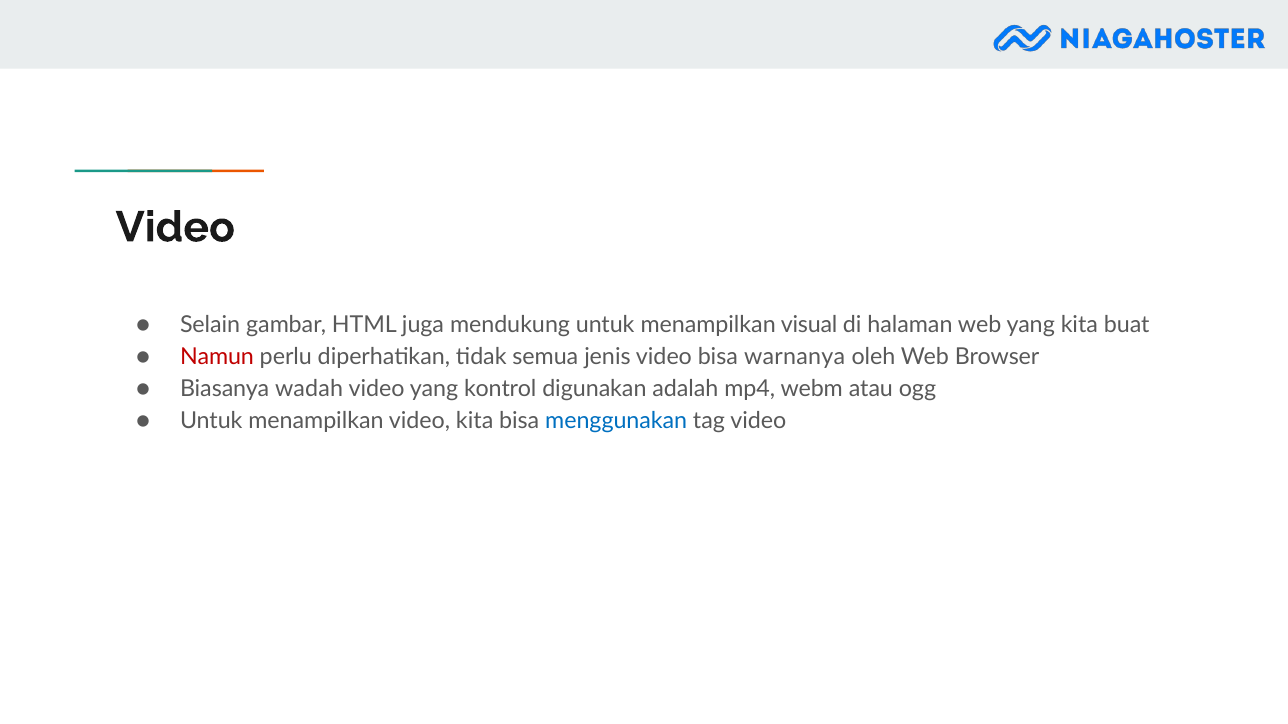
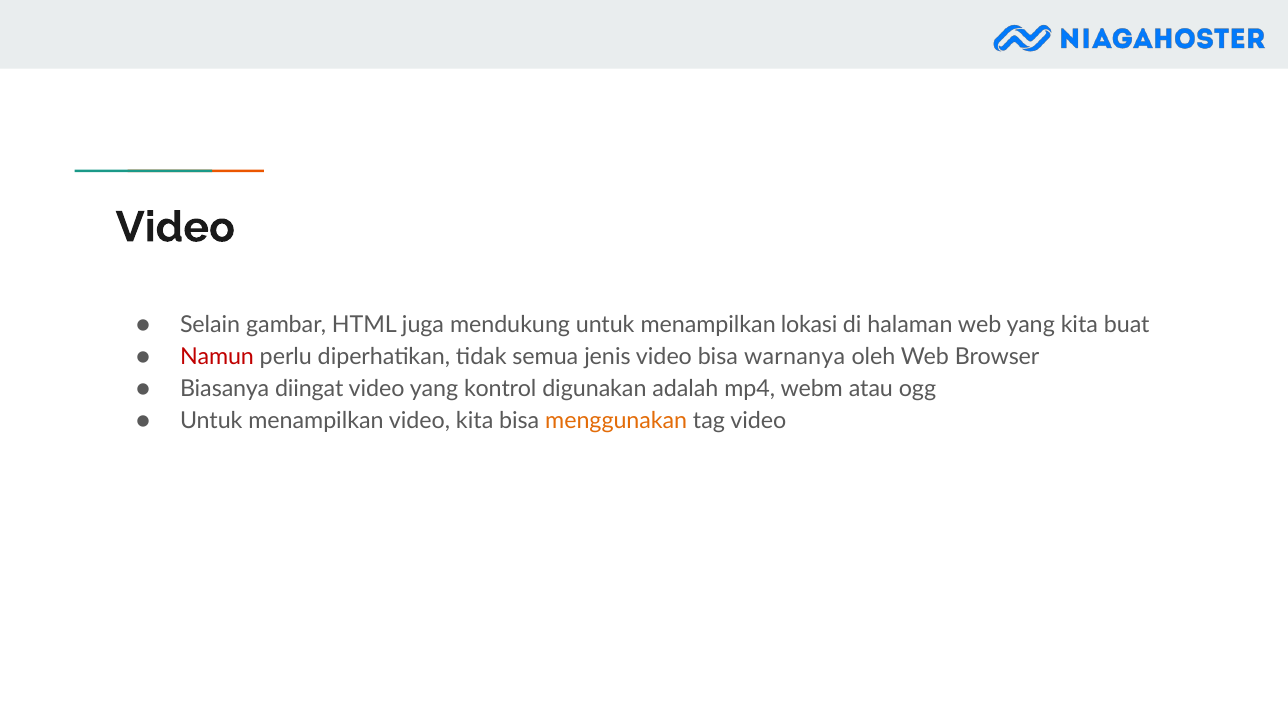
visual: visual -> lokasi (809, 325)
wadah: wadah -> diingat (309, 389)
menggunakan colour: blue -> orange (616, 421)
